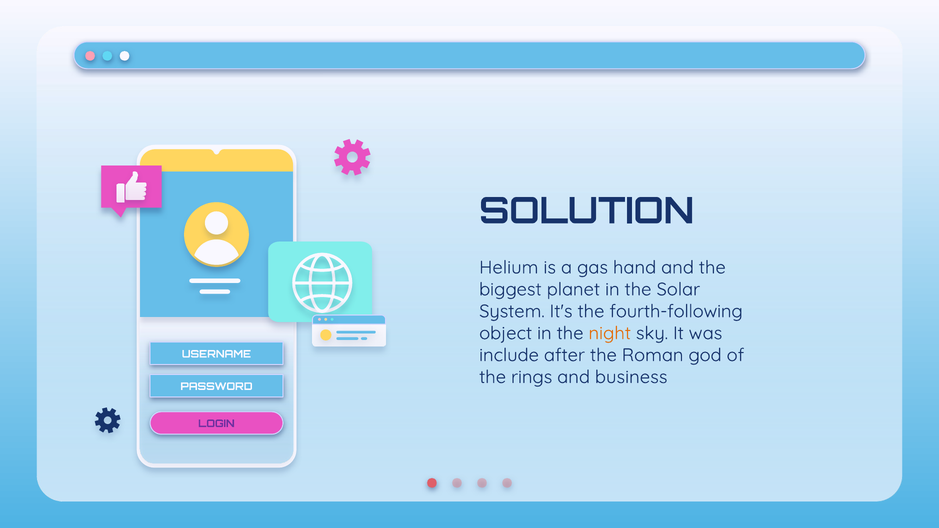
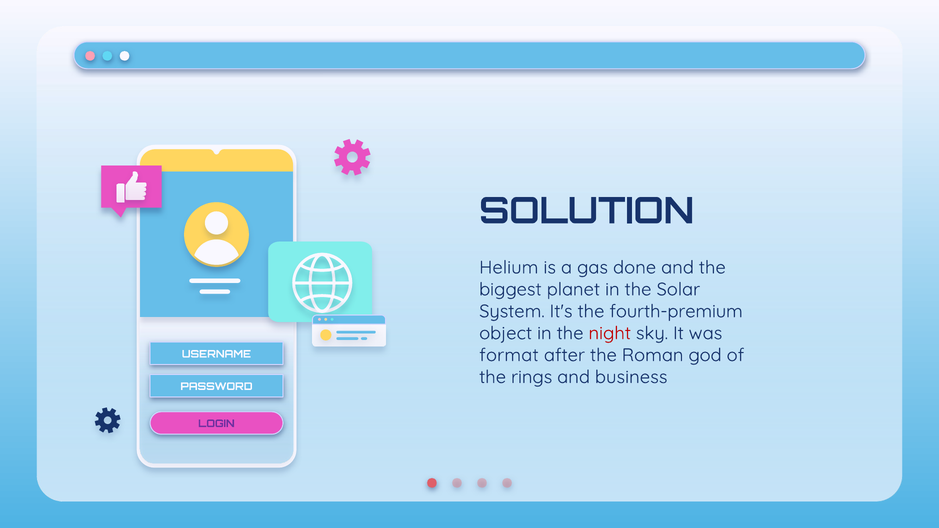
hand: hand -> done (635, 268)
fourth-following: fourth-following -> fourth-premium (676, 311)
night colour: orange -> red (610, 333)
include: include -> format (509, 355)
